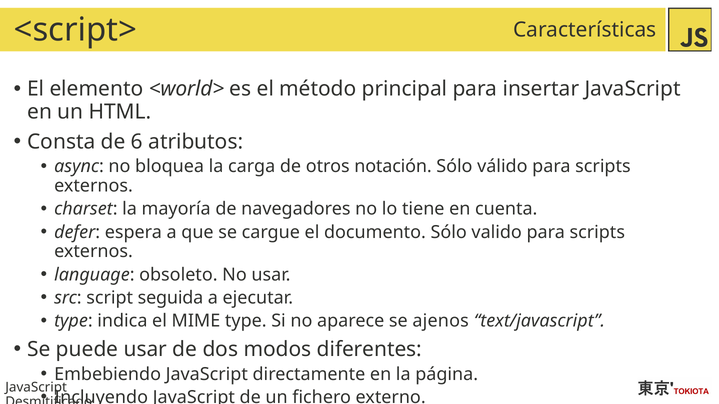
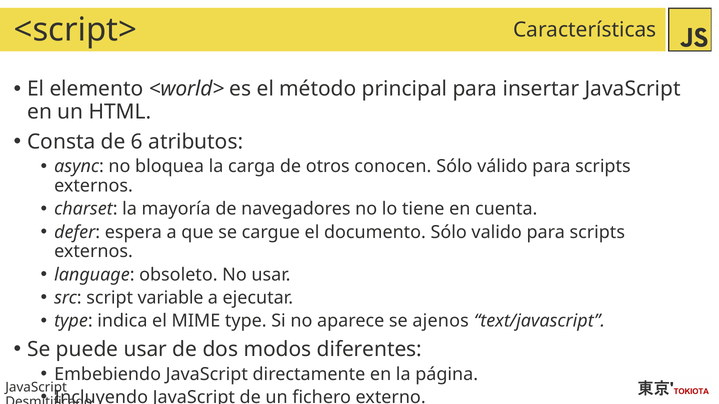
notación: notación -> conocen (393, 167)
seguida: seguida -> variable (171, 298)
